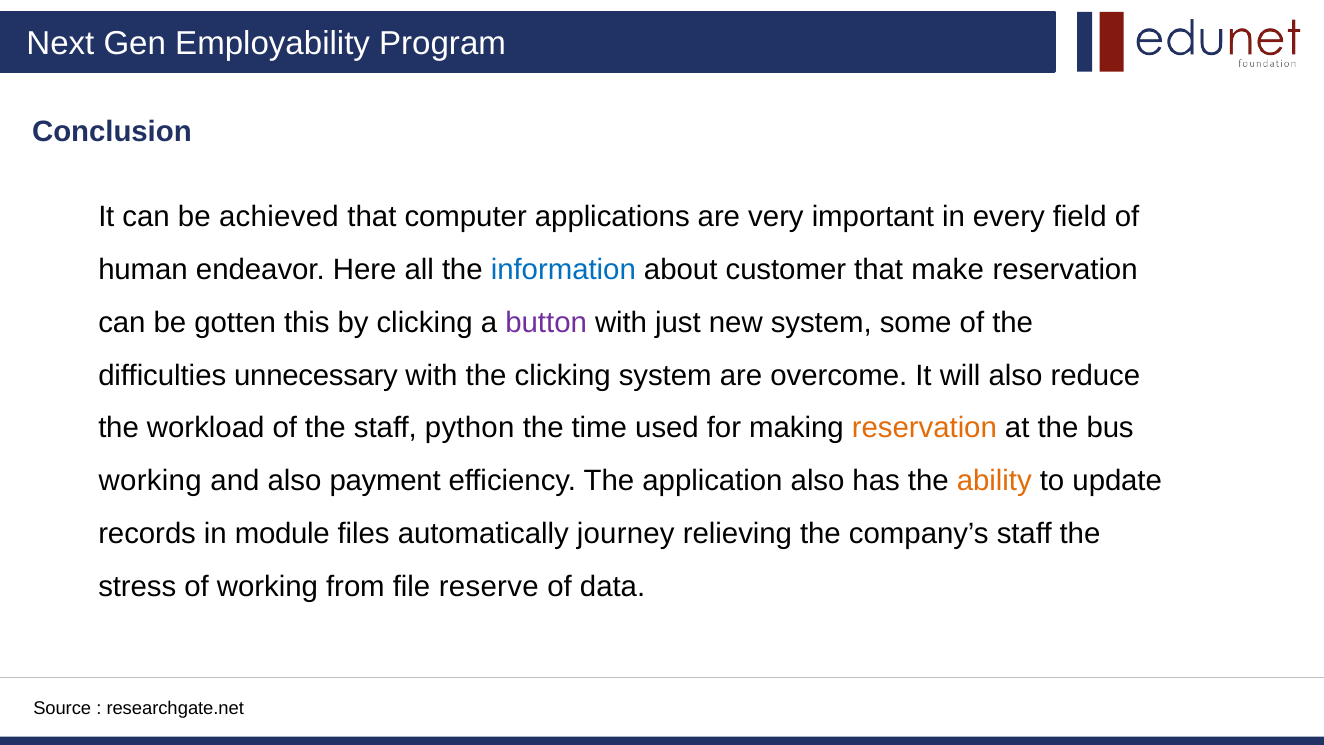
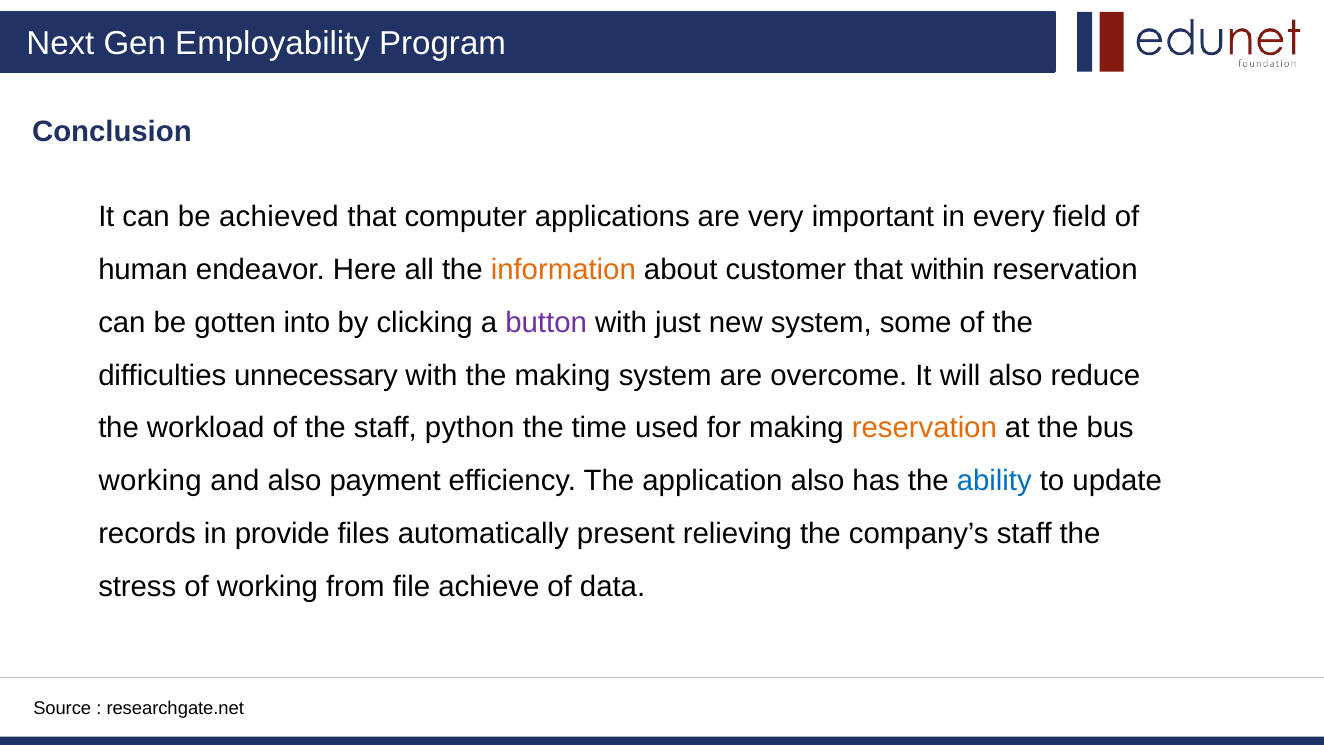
information colour: blue -> orange (563, 269)
make: make -> within (948, 269)
this: this -> into (307, 322)
the clicking: clicking -> making (563, 375)
ability colour: orange -> blue (994, 481)
module: module -> provide (282, 534)
journey: journey -> present (626, 534)
reserve: reserve -> achieve (489, 587)
